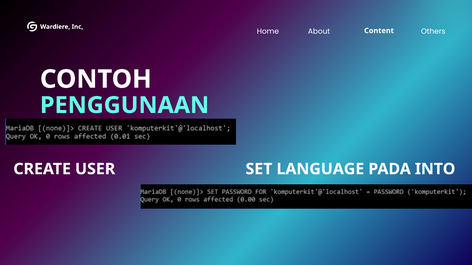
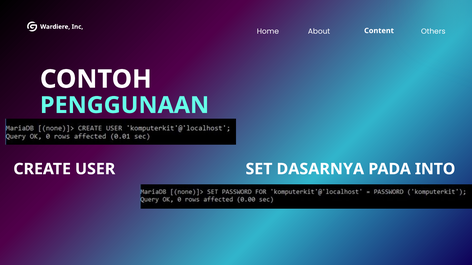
LANGUAGE: LANGUAGE -> DASARNYA (320, 169)
